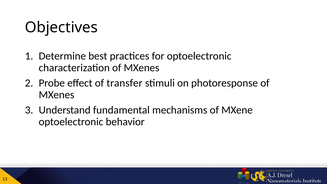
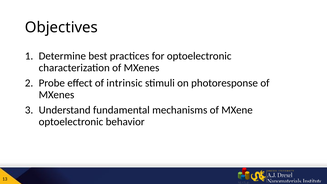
transfer: transfer -> intrinsic (124, 83)
